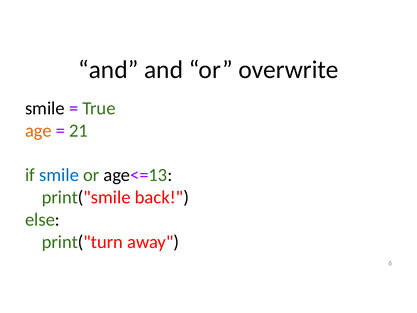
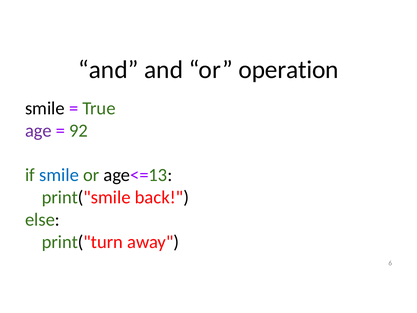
overwrite: overwrite -> operation (289, 70)
age colour: orange -> purple (38, 131)
21: 21 -> 92 (79, 131)
